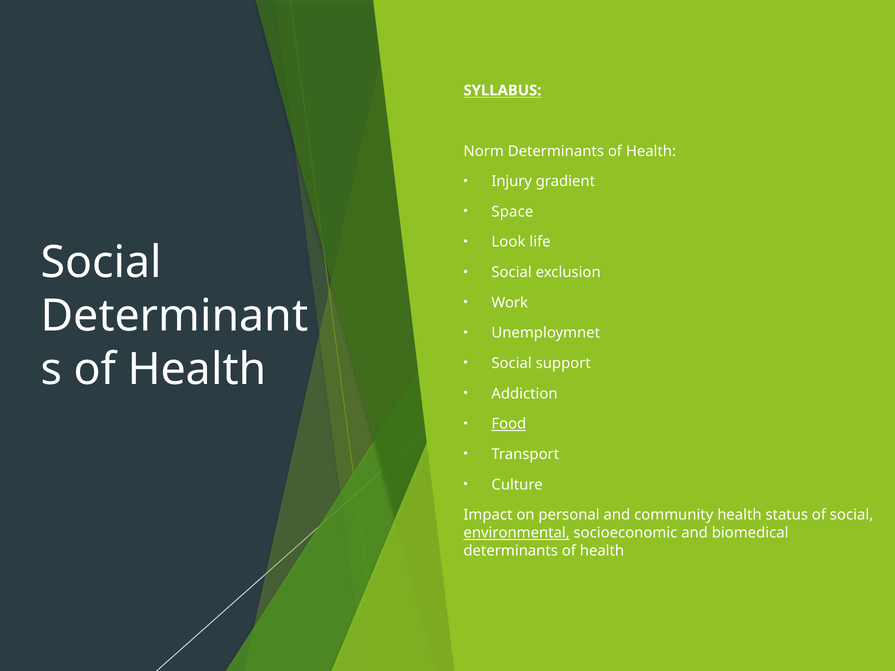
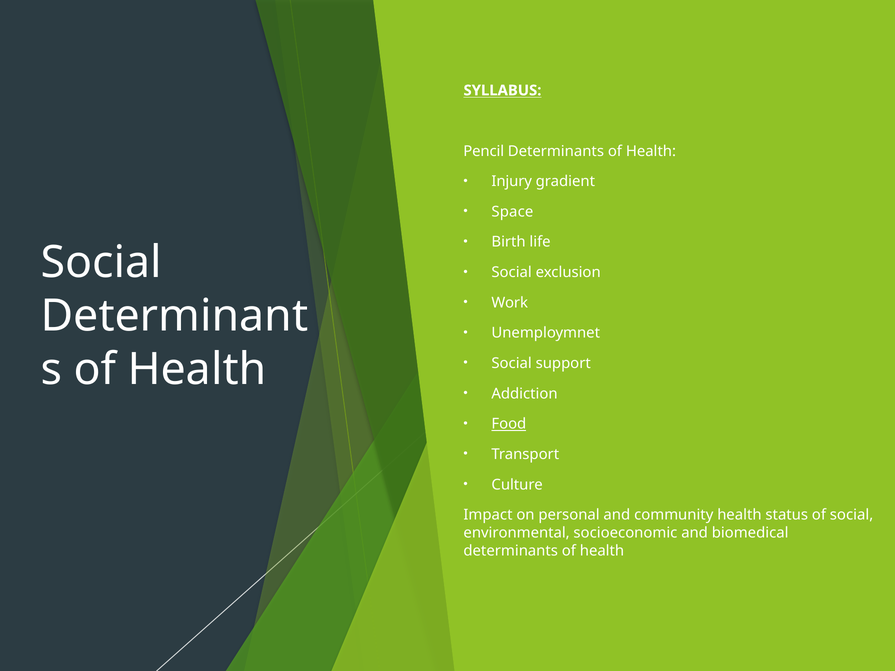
Norm: Norm -> Pencil (484, 151)
Look: Look -> Birth (509, 242)
environmental underline: present -> none (517, 533)
